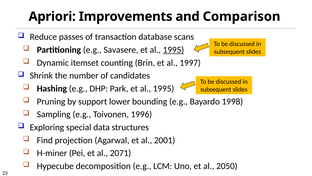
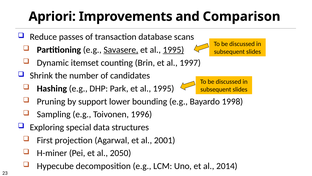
Savasere underline: none -> present (121, 50)
Find: Find -> First (45, 140)
2071: 2071 -> 2050 (120, 153)
2050: 2050 -> 2014 (227, 166)
